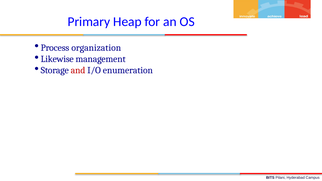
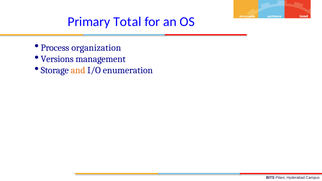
Heap: Heap -> Total (127, 22)
Likewise: Likewise -> Versions (57, 59)
and colour: red -> orange (78, 70)
